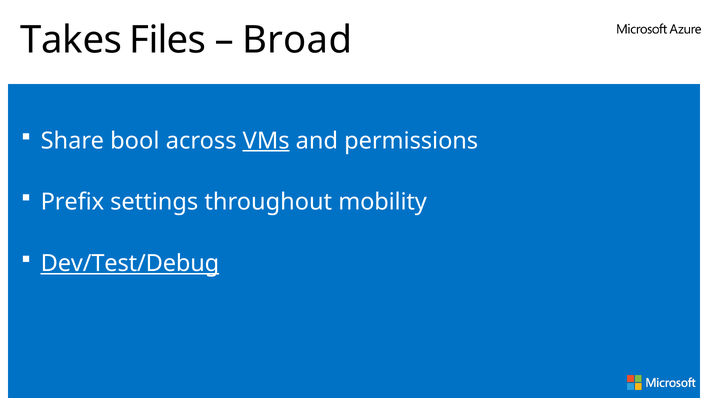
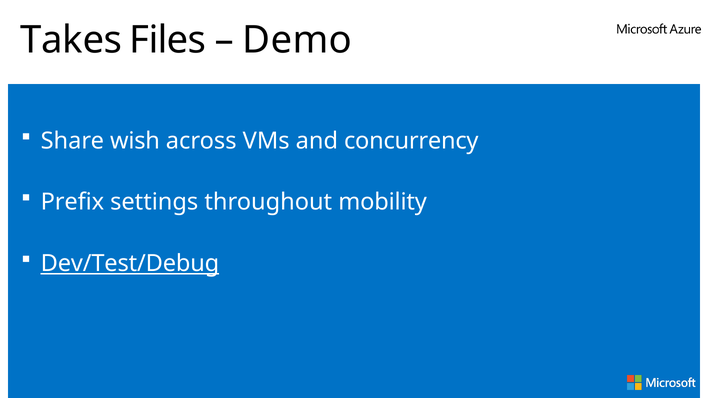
Broad: Broad -> Demo (297, 40)
bool: bool -> wish (135, 141)
VMs underline: present -> none (266, 141)
permissions: permissions -> concurrency (411, 141)
